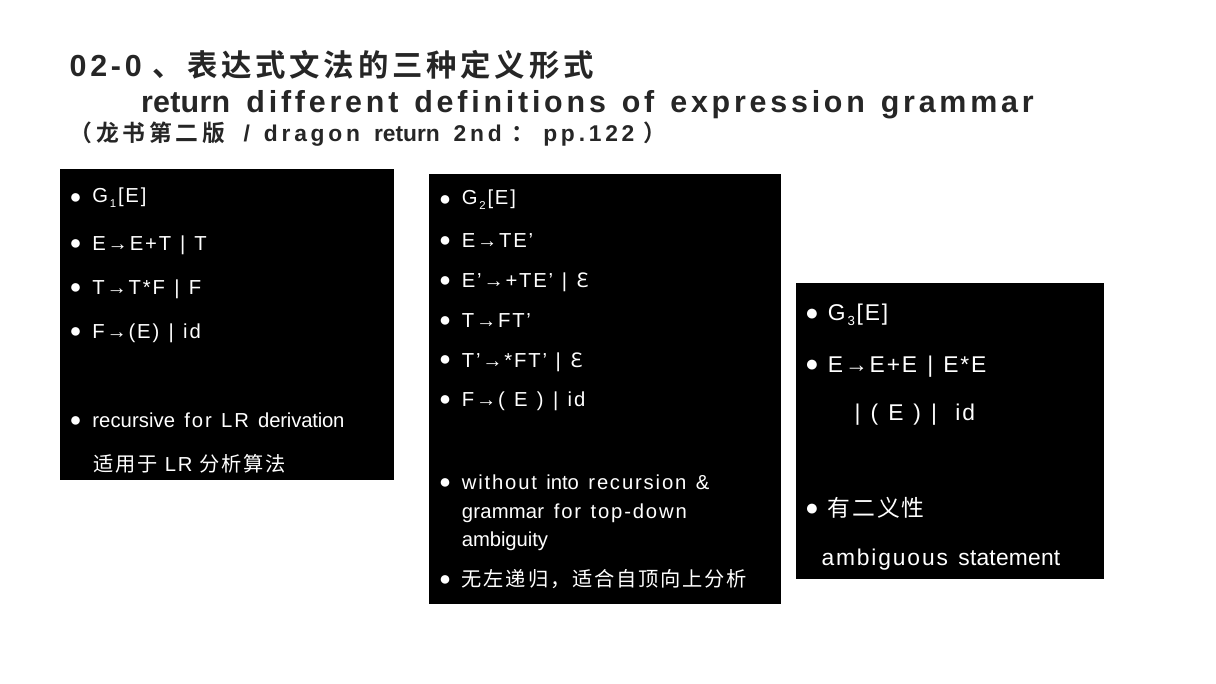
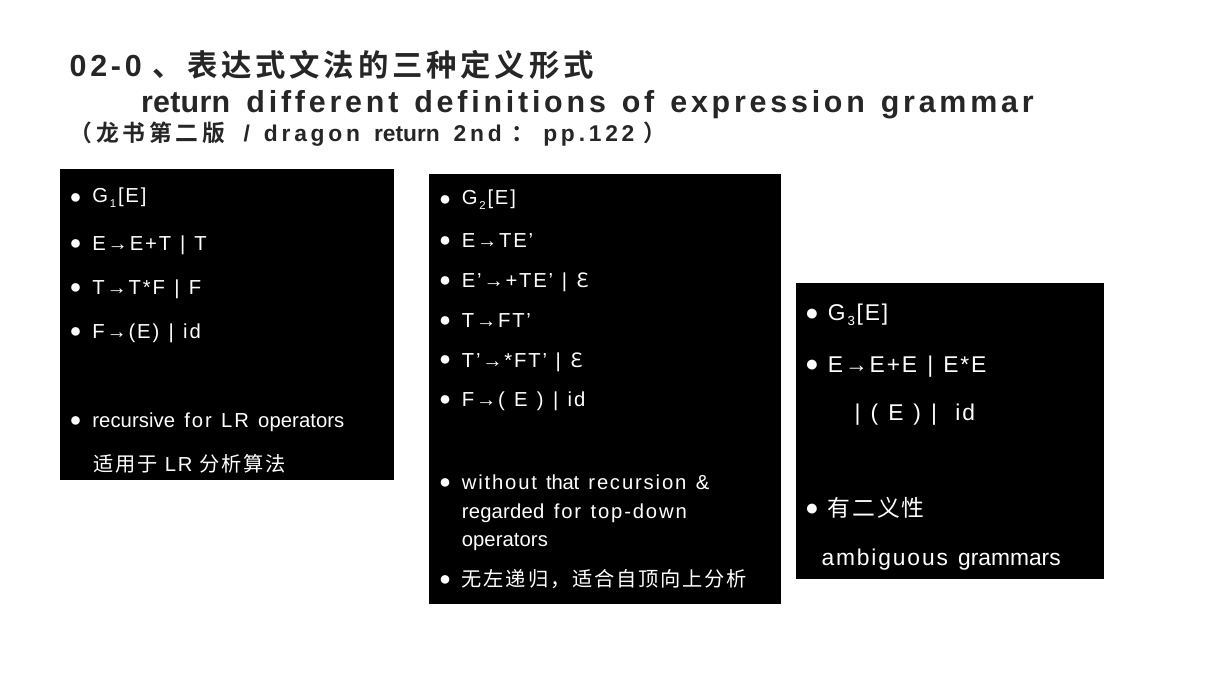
LR derivation: derivation -> operators (301, 421)
into: into -> that (563, 483)
grammar: grammar -> regarded (503, 511)
ambiguity: ambiguity -> operators (505, 540)
statement: statement -> grammars (1009, 558)
